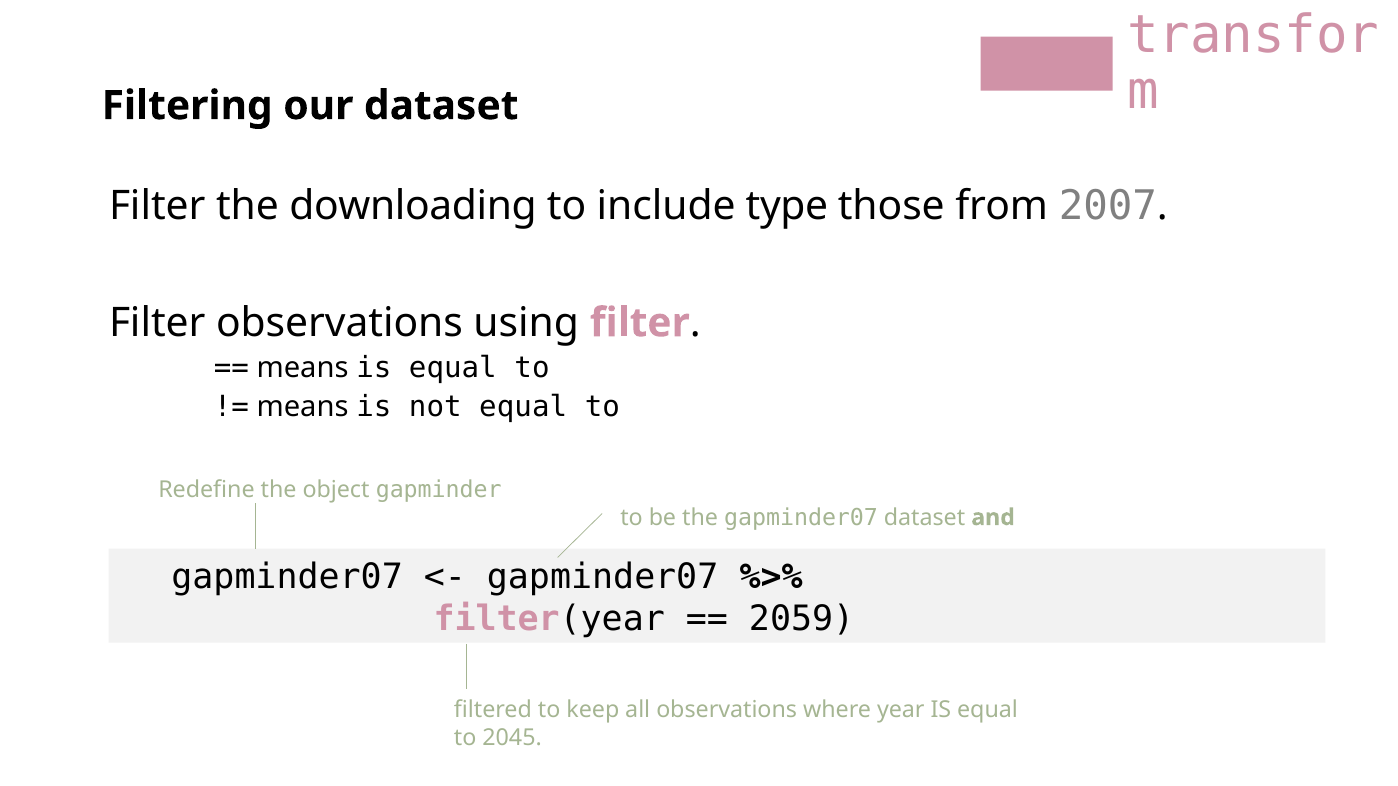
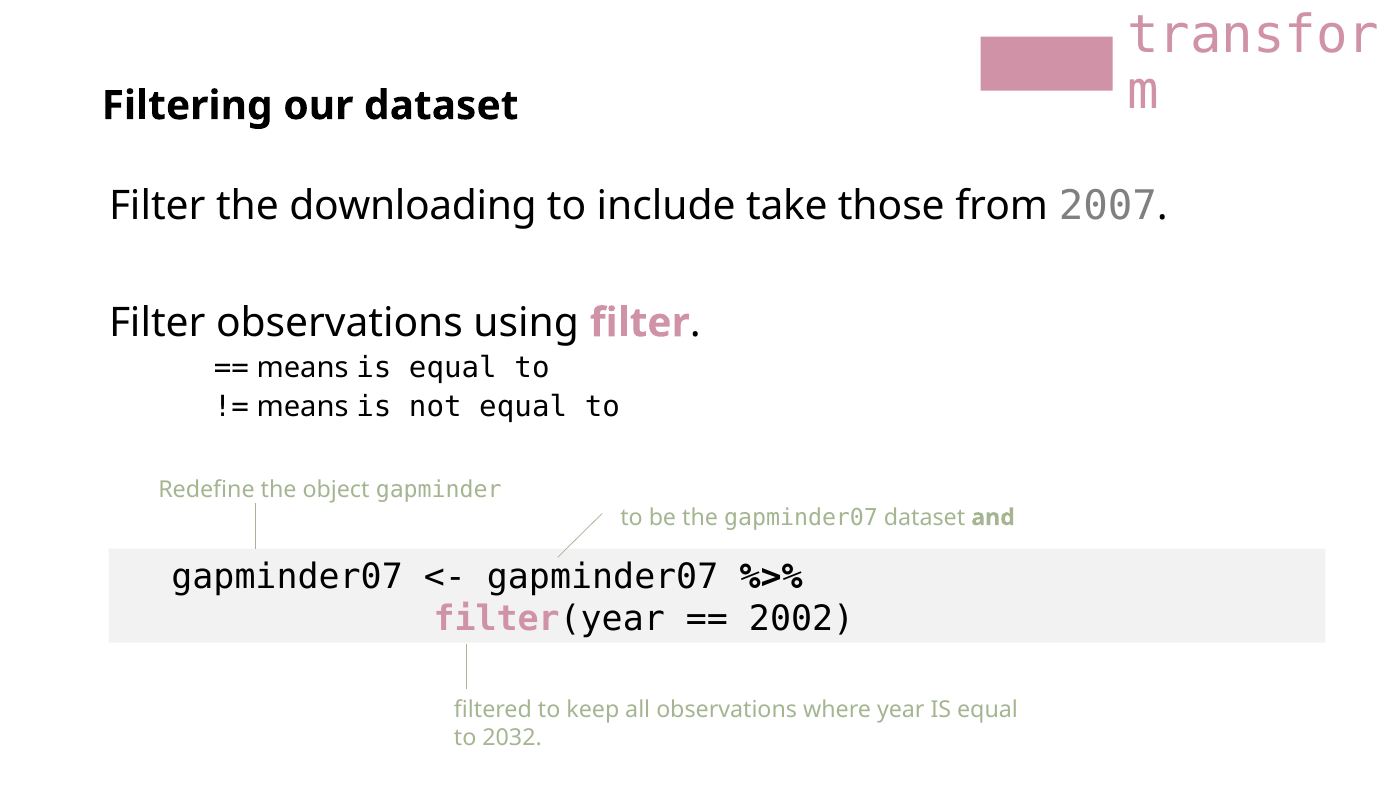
type: type -> take (787, 206)
2059: 2059 -> 2002 (802, 619)
2045: 2045 -> 2032 (512, 738)
